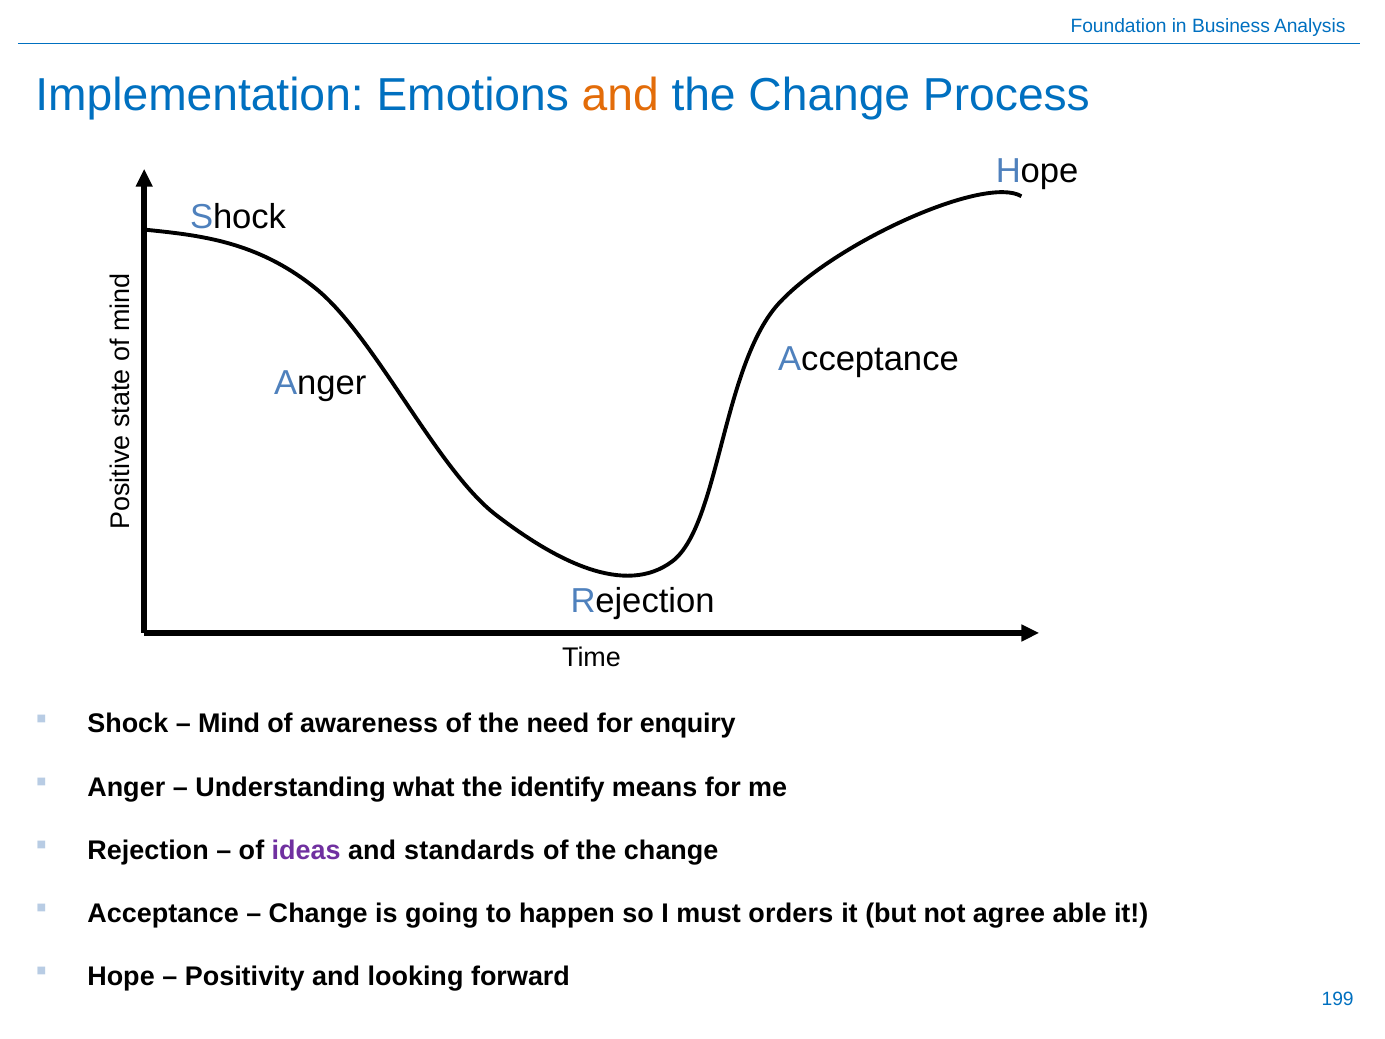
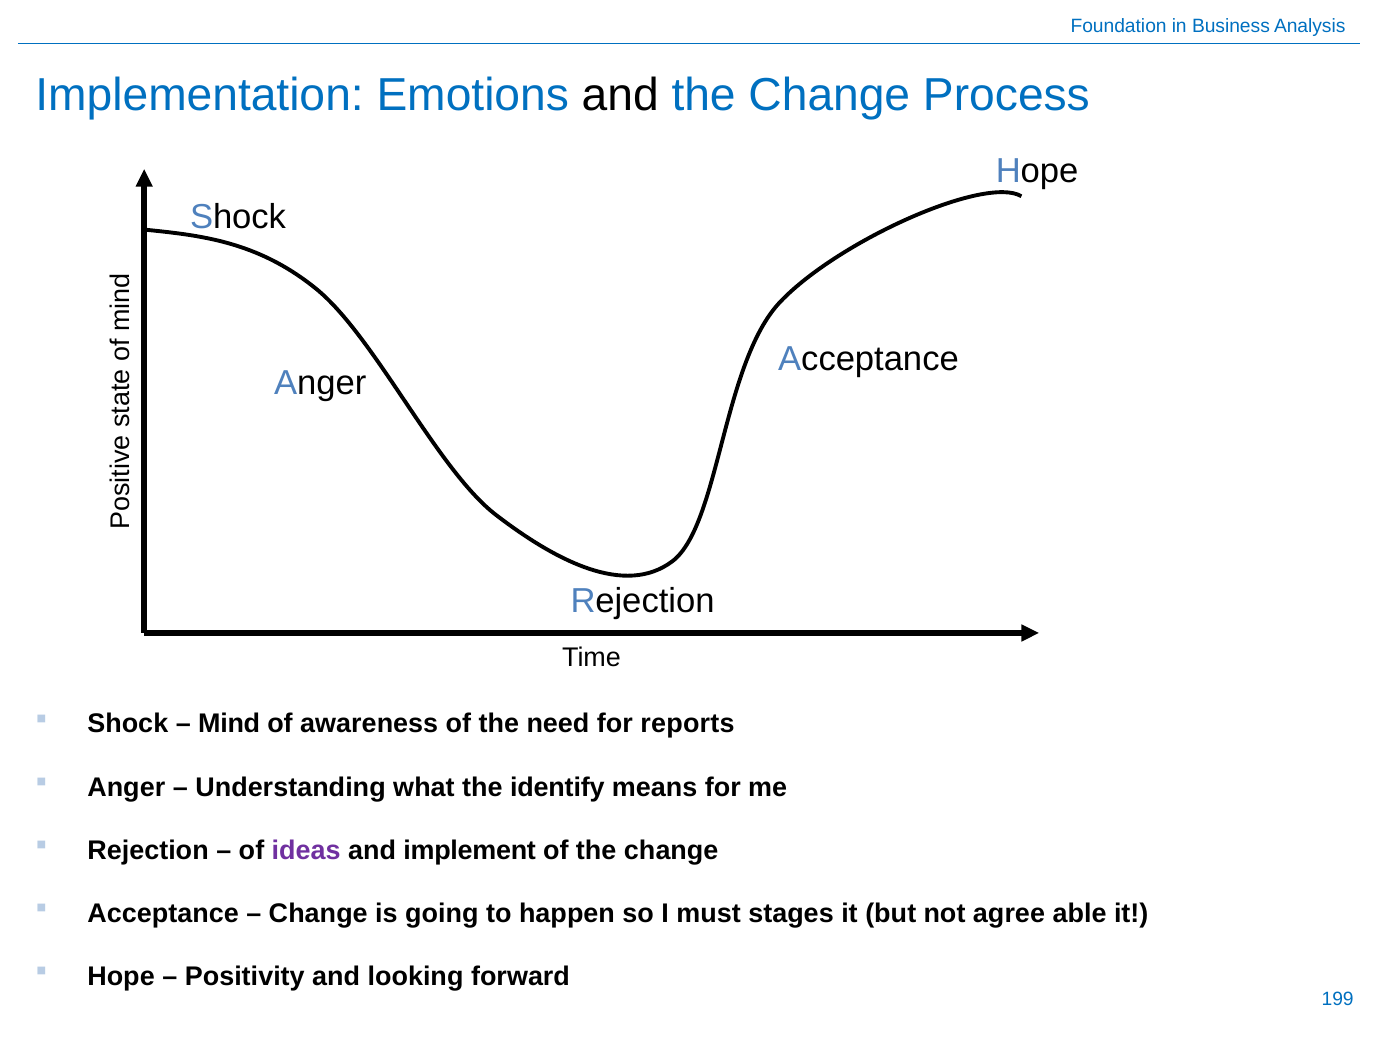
and colour: orange -> black (620, 95)
enquiry: enquiry -> reports (688, 724)
standards: standards -> implement (470, 850)
orders: orders -> stages (791, 913)
